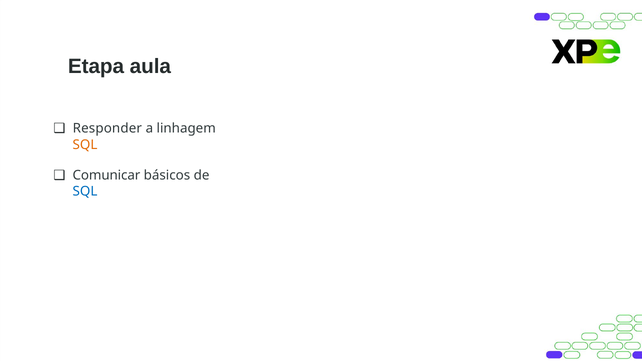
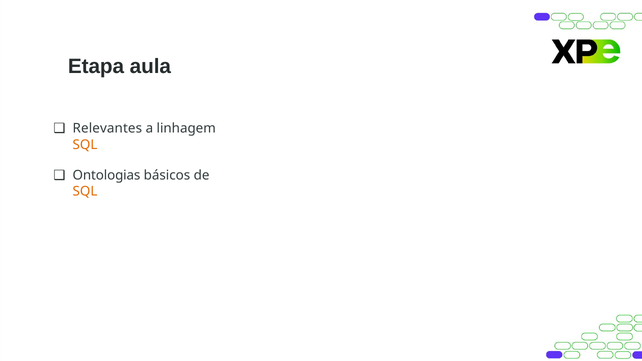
Responder: Responder -> Relevantes (107, 129)
Comunicar: Comunicar -> Ontologias (107, 175)
SQL colour: blue -> orange (85, 191)
